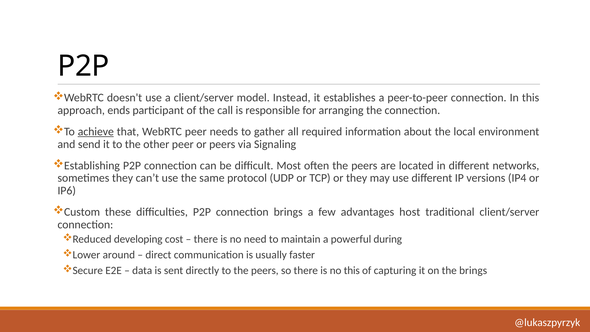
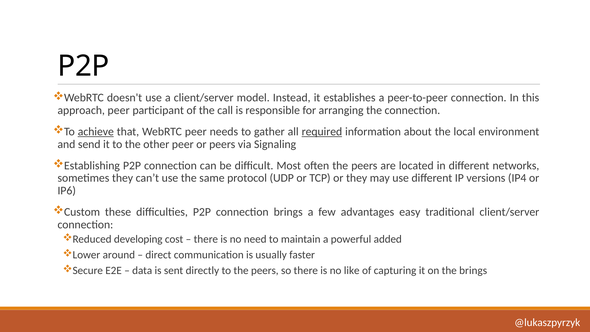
approach ends: ends -> peer (119, 110)
required underline: none -> present (322, 132)
host: host -> easy (410, 212)
during: during -> added (388, 239)
no this: this -> like (352, 271)
